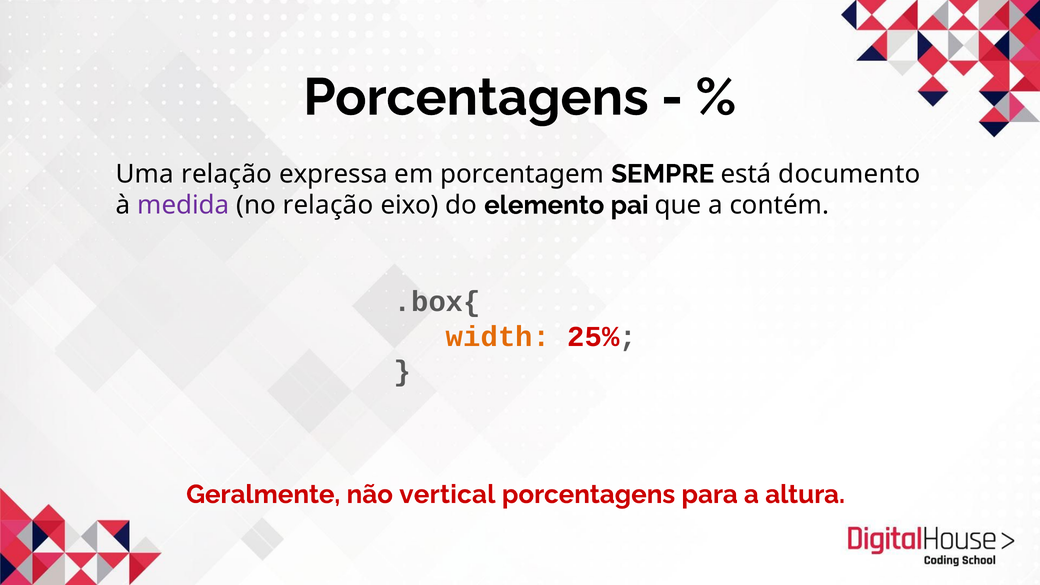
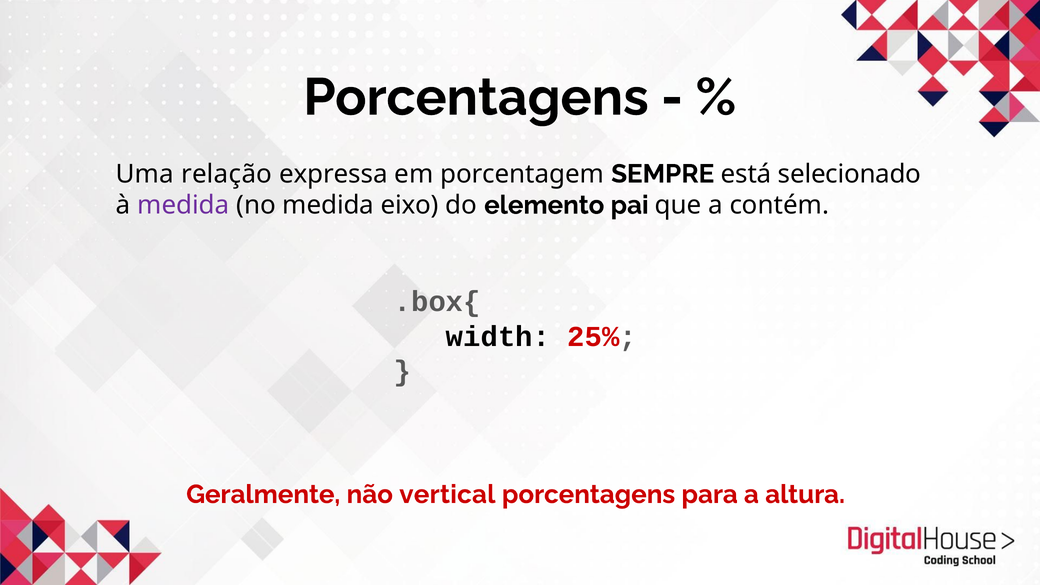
documento: documento -> selecionado (850, 174)
no relação: relação -> medida (328, 205)
width colour: orange -> black (498, 337)
